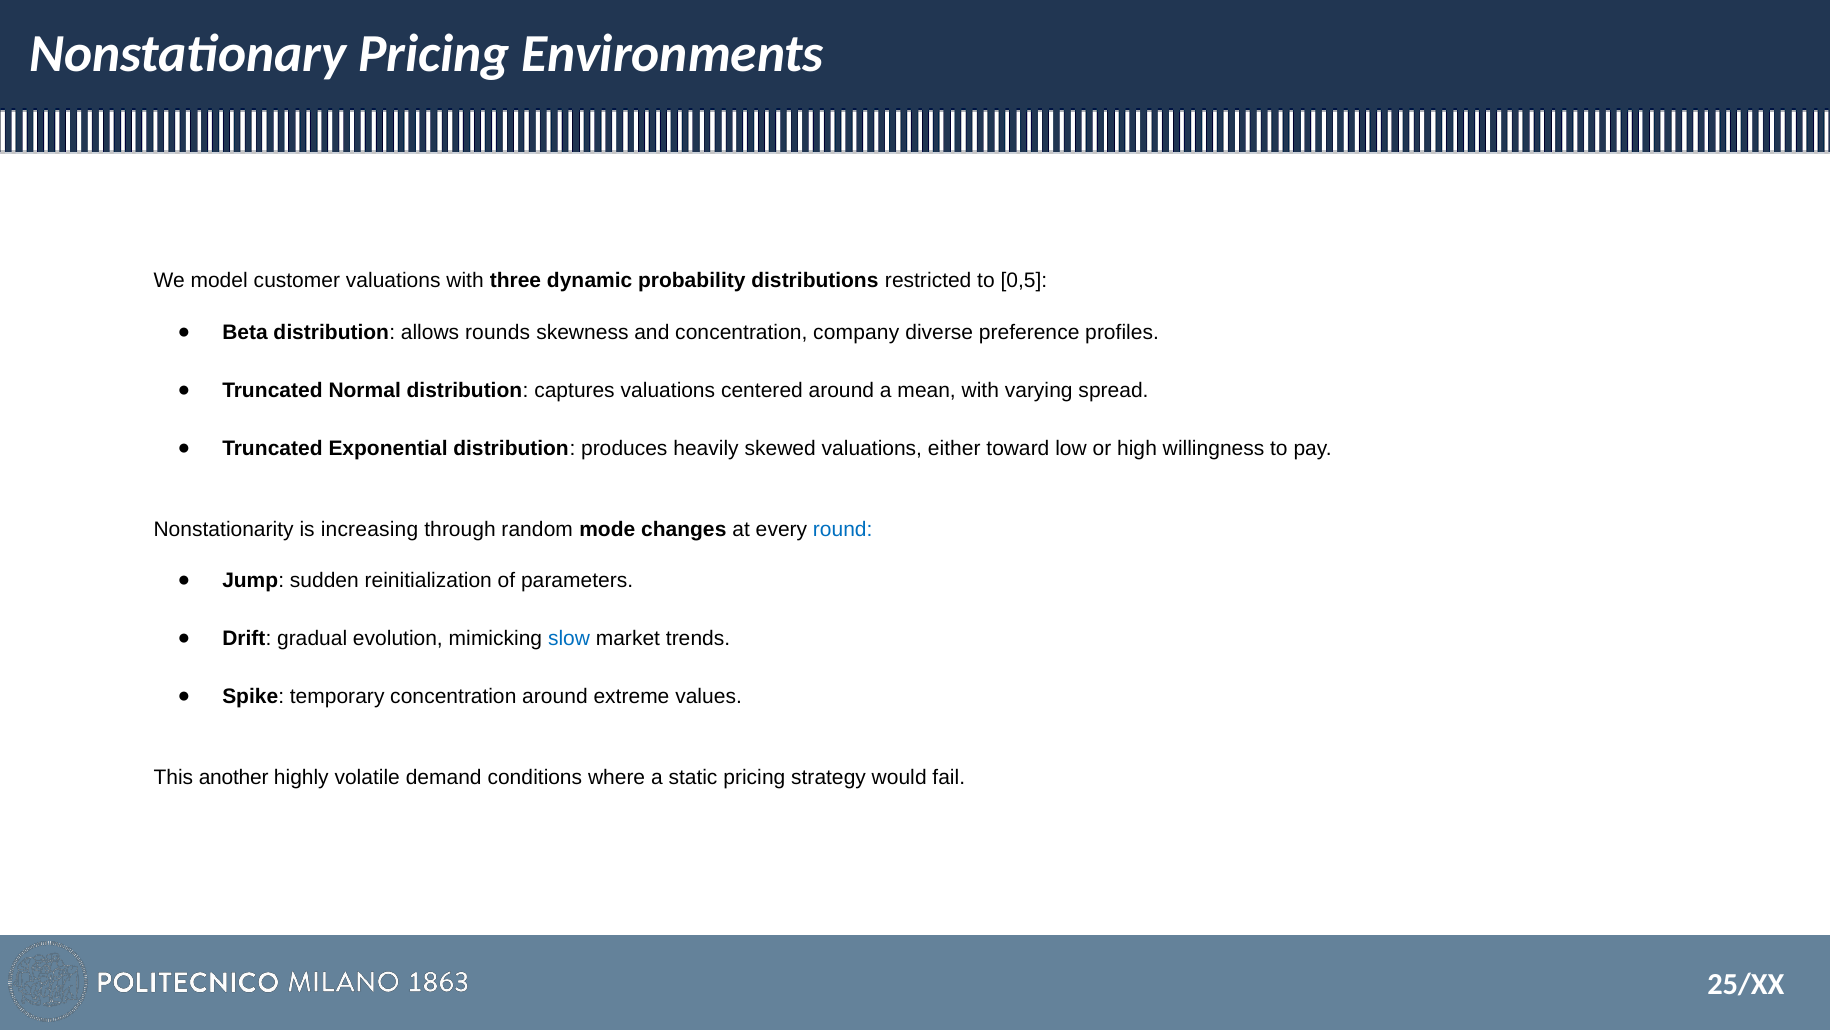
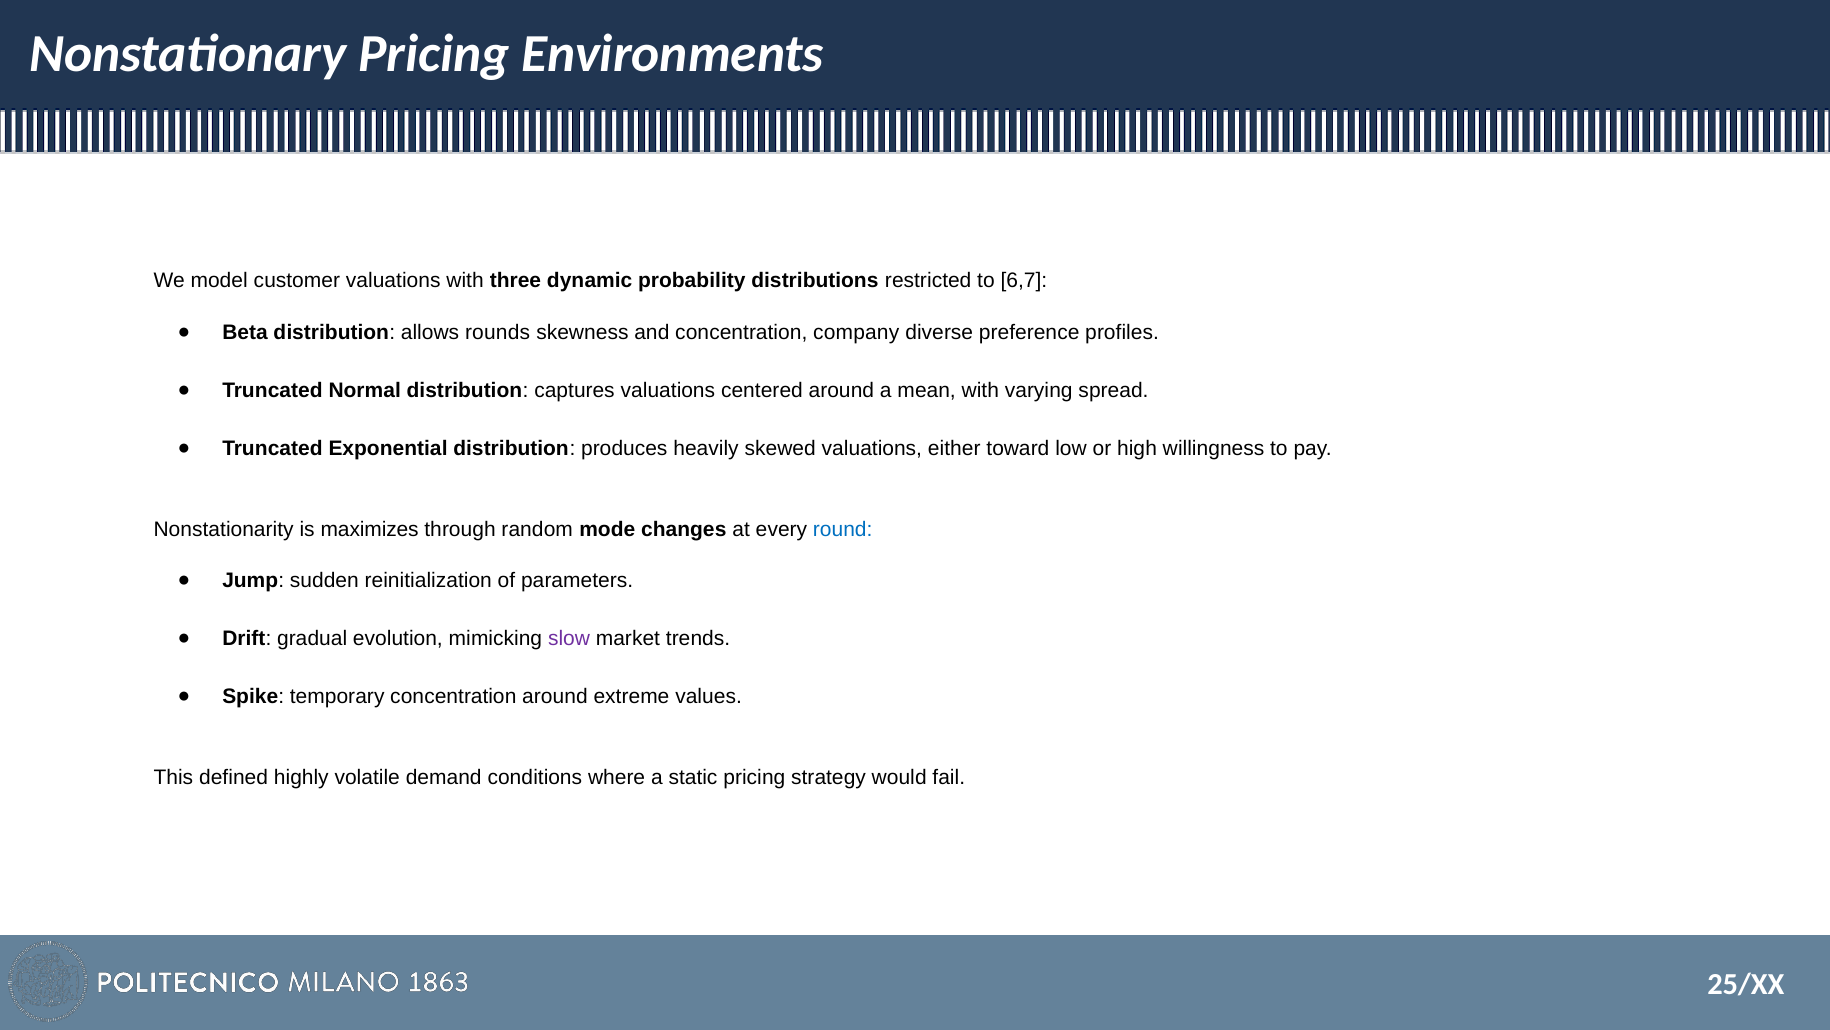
0,5: 0,5 -> 6,7 (1024, 281)
increasing: increasing -> maximizes (370, 529)
slow colour: blue -> purple (569, 638)
another: another -> defined (234, 777)
